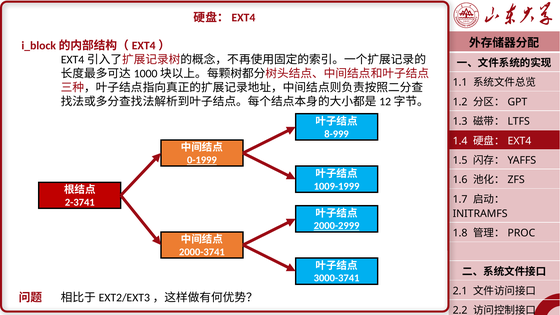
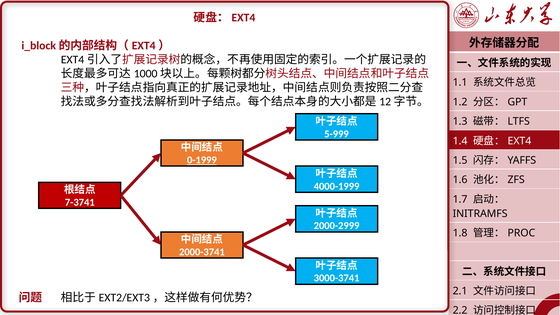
8-999: 8-999 -> 5-999 (337, 134)
1009-1999: 1009-1999 -> 4000-1999 (337, 186)
2-3741: 2-3741 -> 7-3741 (80, 202)
2000-2999 underline: present -> none (337, 226)
